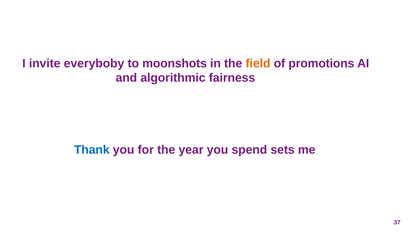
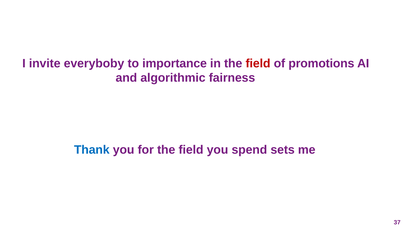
moonshots: moonshots -> importance (175, 63)
field colour: orange -> red (258, 63)
for the year: year -> field (191, 149)
